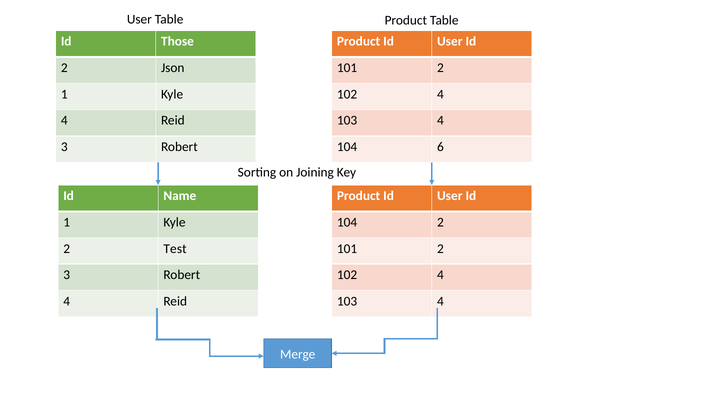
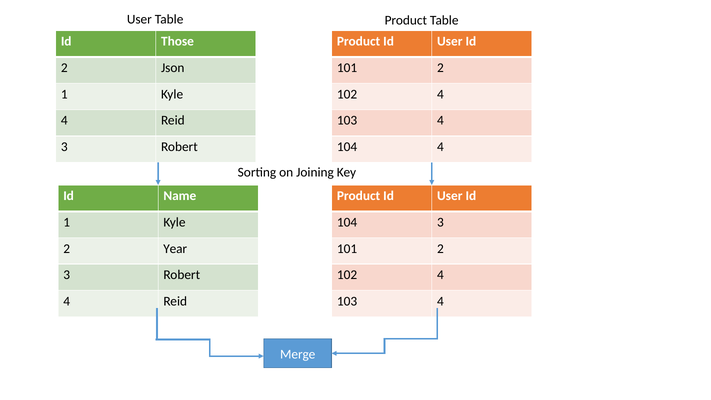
104 6: 6 -> 4 (440, 147)
104 2: 2 -> 3 (440, 222)
Test: Test -> Year (175, 249)
